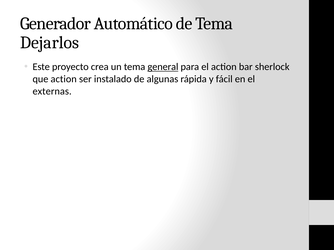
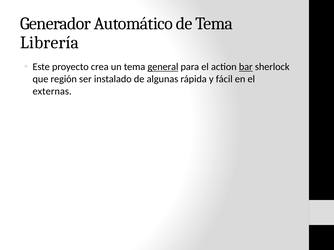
Dejarlos: Dejarlos -> Librería (50, 43)
bar underline: none -> present (246, 67)
que action: action -> región (64, 79)
